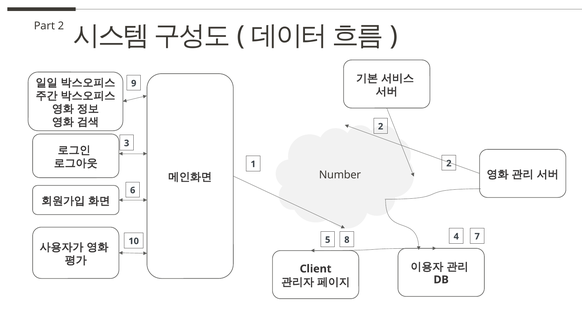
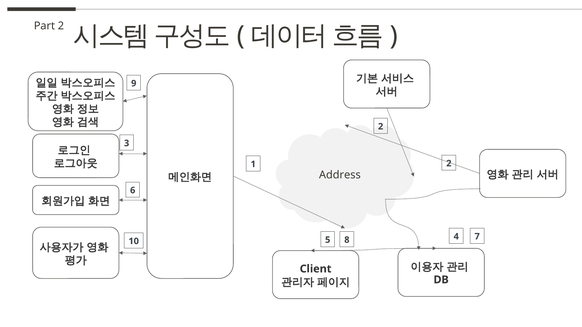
Number: Number -> Address (340, 175)
